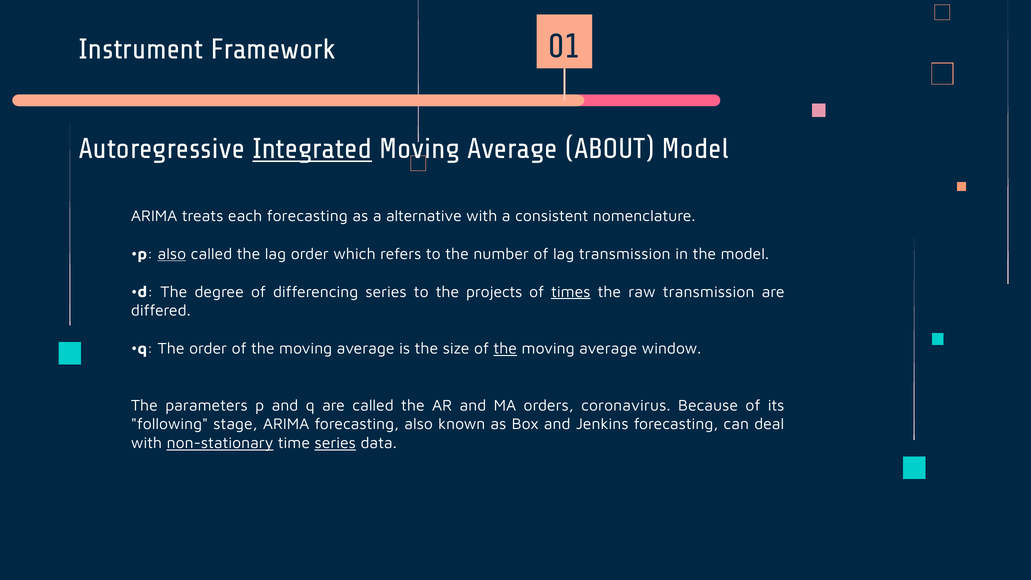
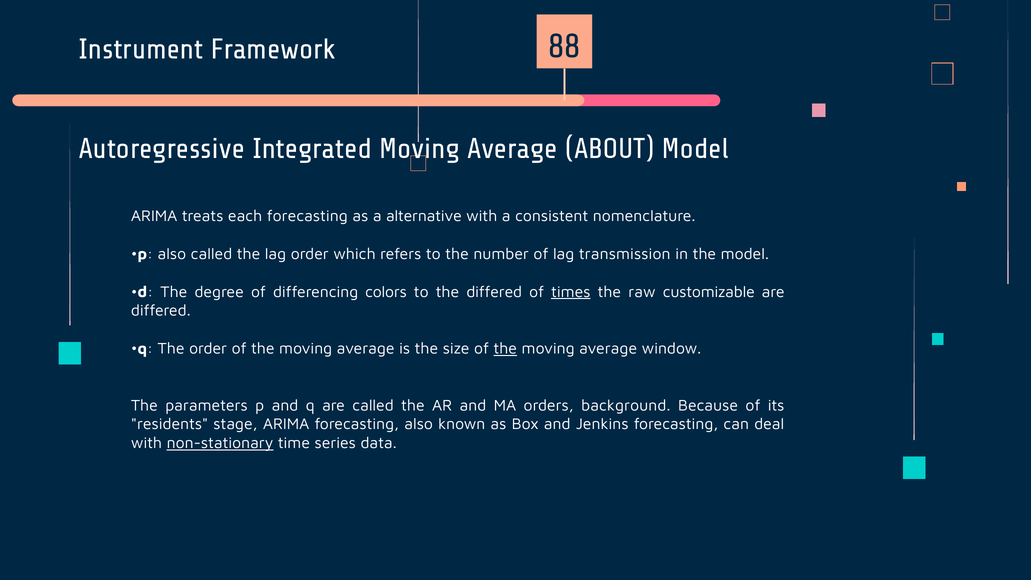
01: 01 -> 88 (564, 46)
Integrated underline: present -> none (312, 149)
also underline: present -> none (172, 254)
differencing series: series -> colors (386, 292)
the projects: projects -> differed (494, 292)
raw transmission: transmission -> customizable (709, 292)
coronavirus: coronavirus -> background (626, 405)
following: following -> residents (170, 424)
series underline: present -> none (335, 443)
